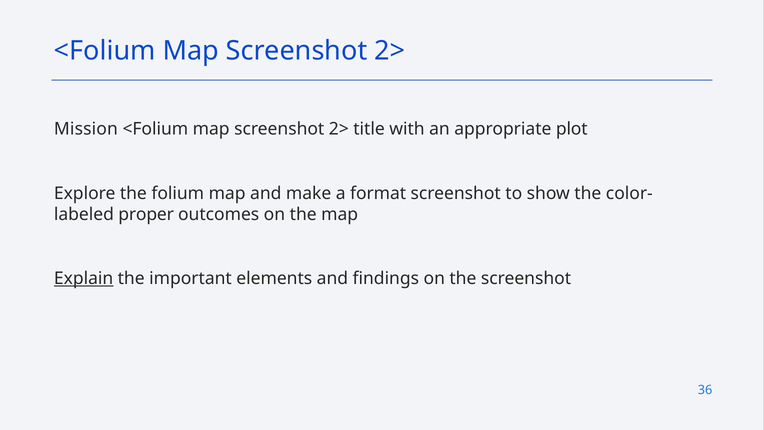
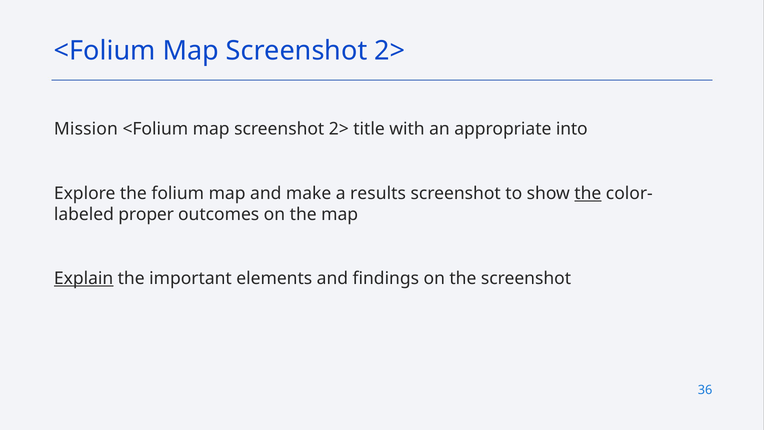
plot: plot -> into (572, 129)
format: format -> results (378, 193)
the underline: none -> present (588, 193)
